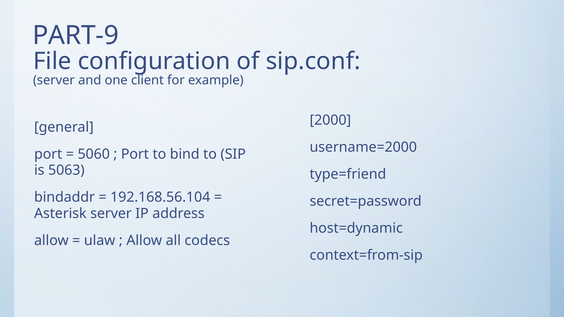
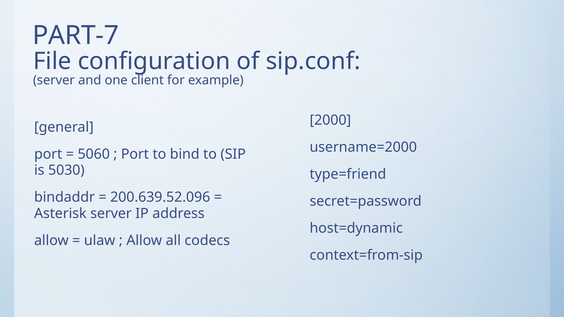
PART-9: PART-9 -> PART-7 (76, 35)
5063: 5063 -> 5030 (66, 170)
192.168.56.104: 192.168.56.104 -> 200.639.52.096 (160, 198)
